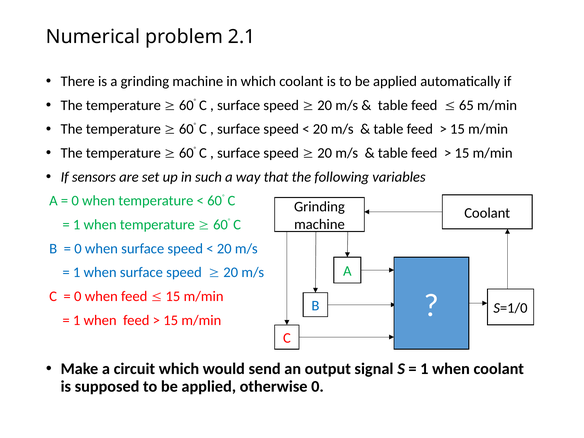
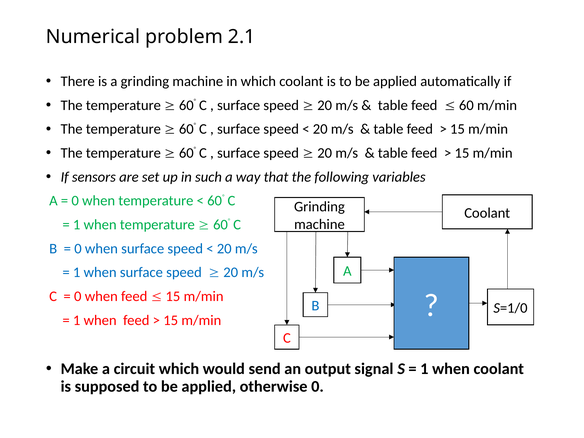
65: 65 -> 60 (466, 105)
